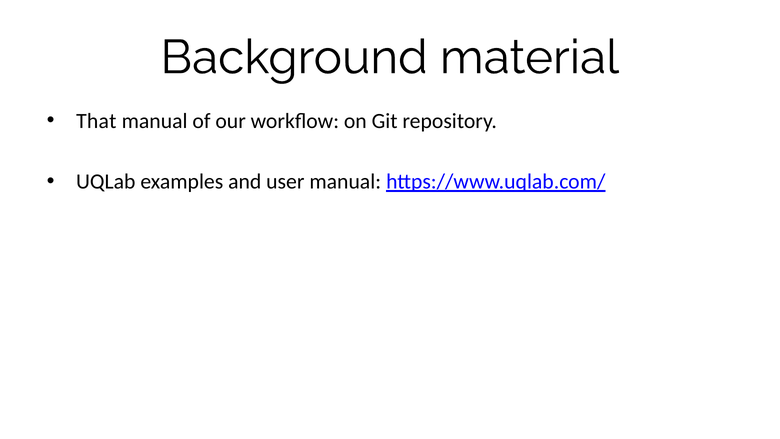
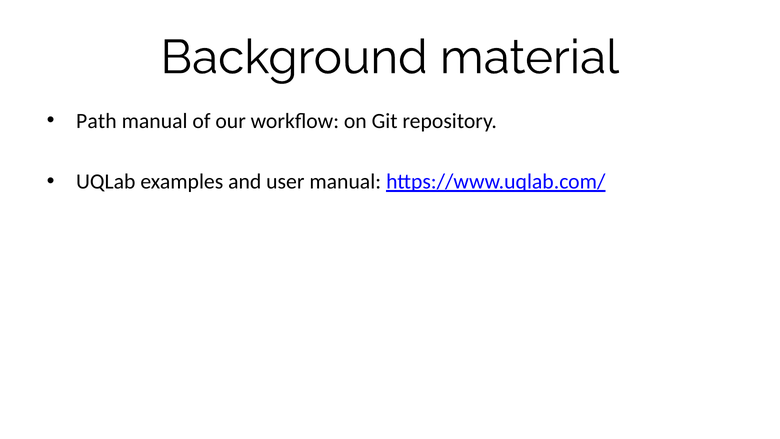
That: That -> Path (96, 121)
